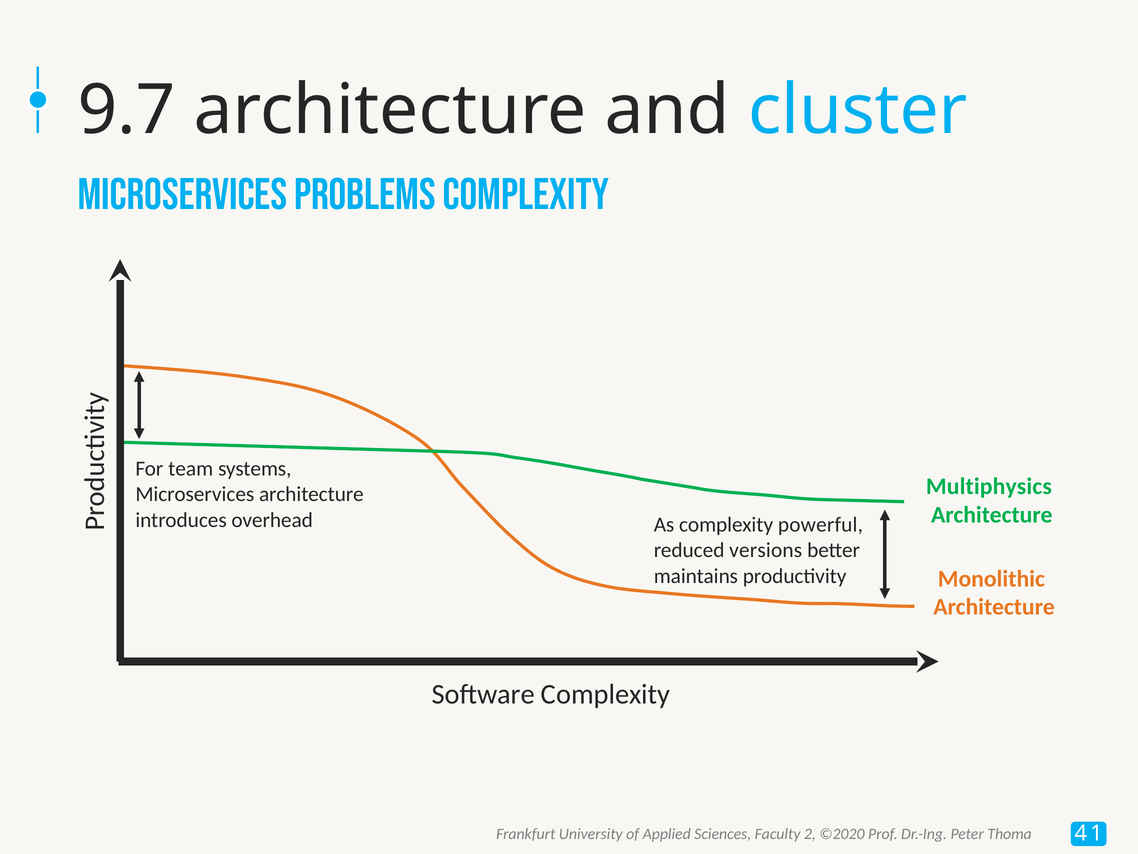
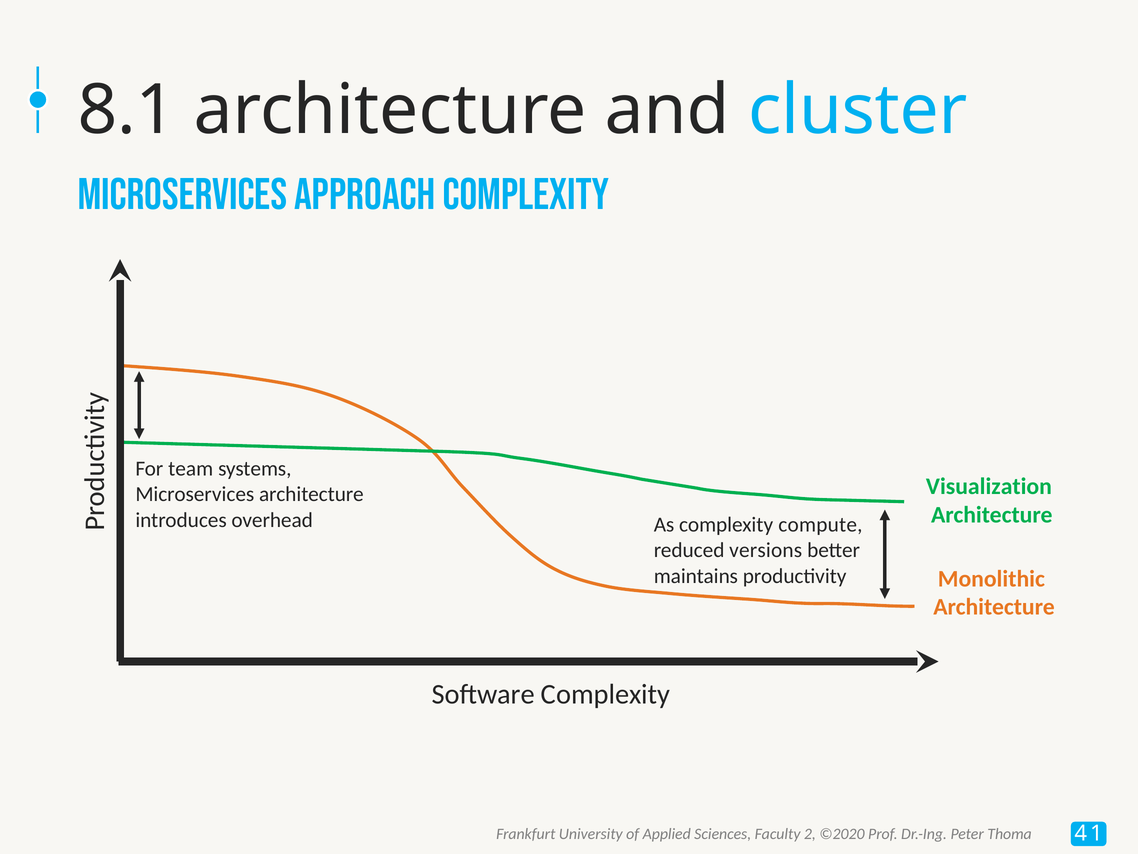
9.7: 9.7 -> 8.1 (127, 110)
problems: problems -> approach (365, 194)
Multiphysics: Multiphysics -> Visualization (989, 486)
powerful: powerful -> compute (820, 525)
